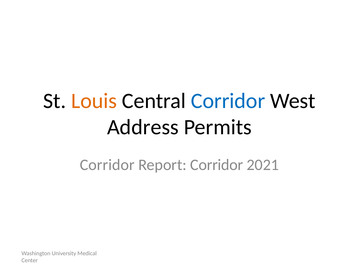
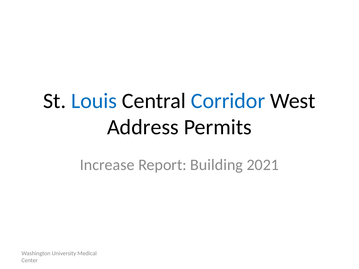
Louis colour: orange -> blue (94, 101)
Corridor: Corridor -> Increase (107, 165)
Report Corridor: Corridor -> Building (217, 165)
